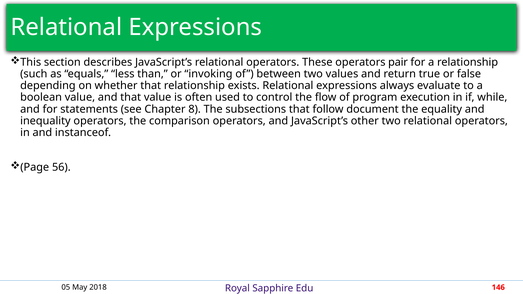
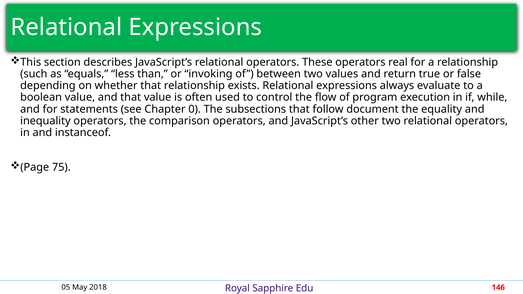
pair: pair -> real (398, 62)
8: 8 -> 0 (195, 109)
56: 56 -> 75 (61, 167)
